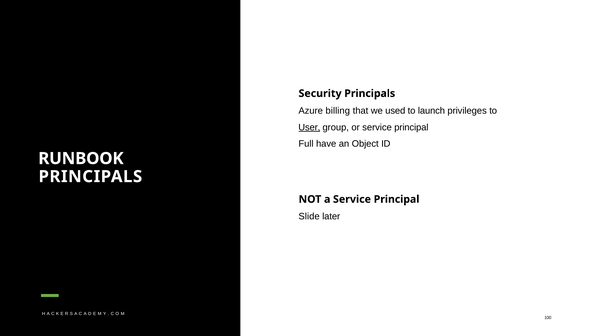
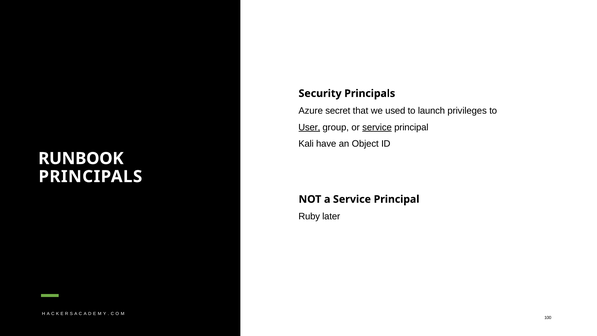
billing: billing -> secret (338, 111)
service underline: none -> present (377, 127)
Full: Full -> Kali (306, 144)
Slide: Slide -> Ruby (309, 216)
